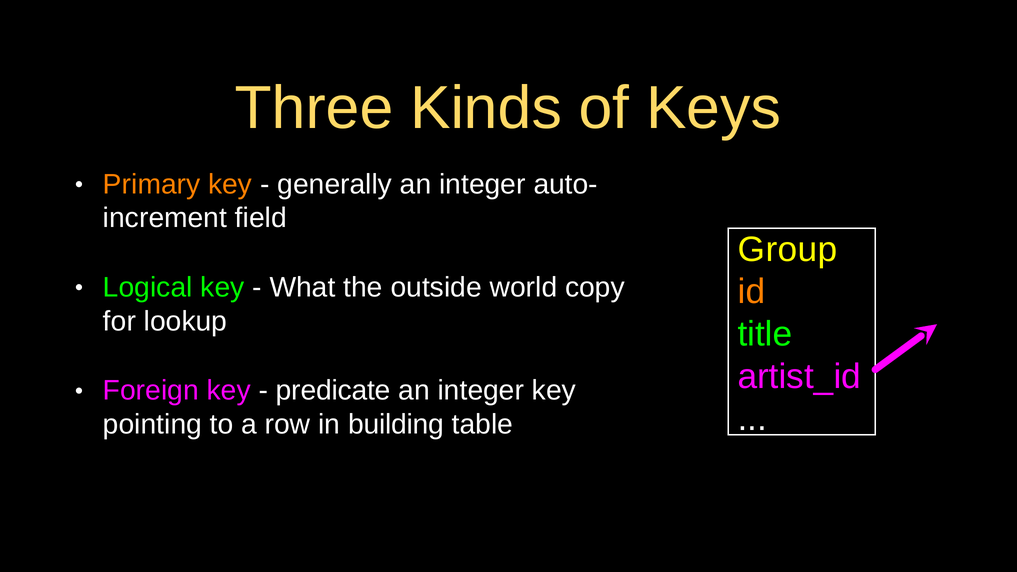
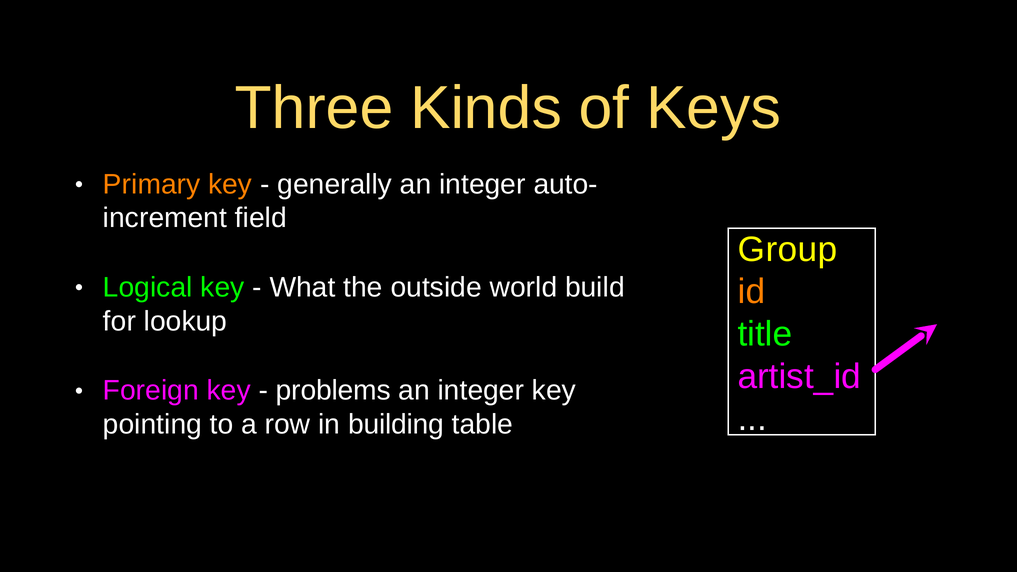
copy: copy -> build (595, 287)
predicate: predicate -> problems (333, 391)
